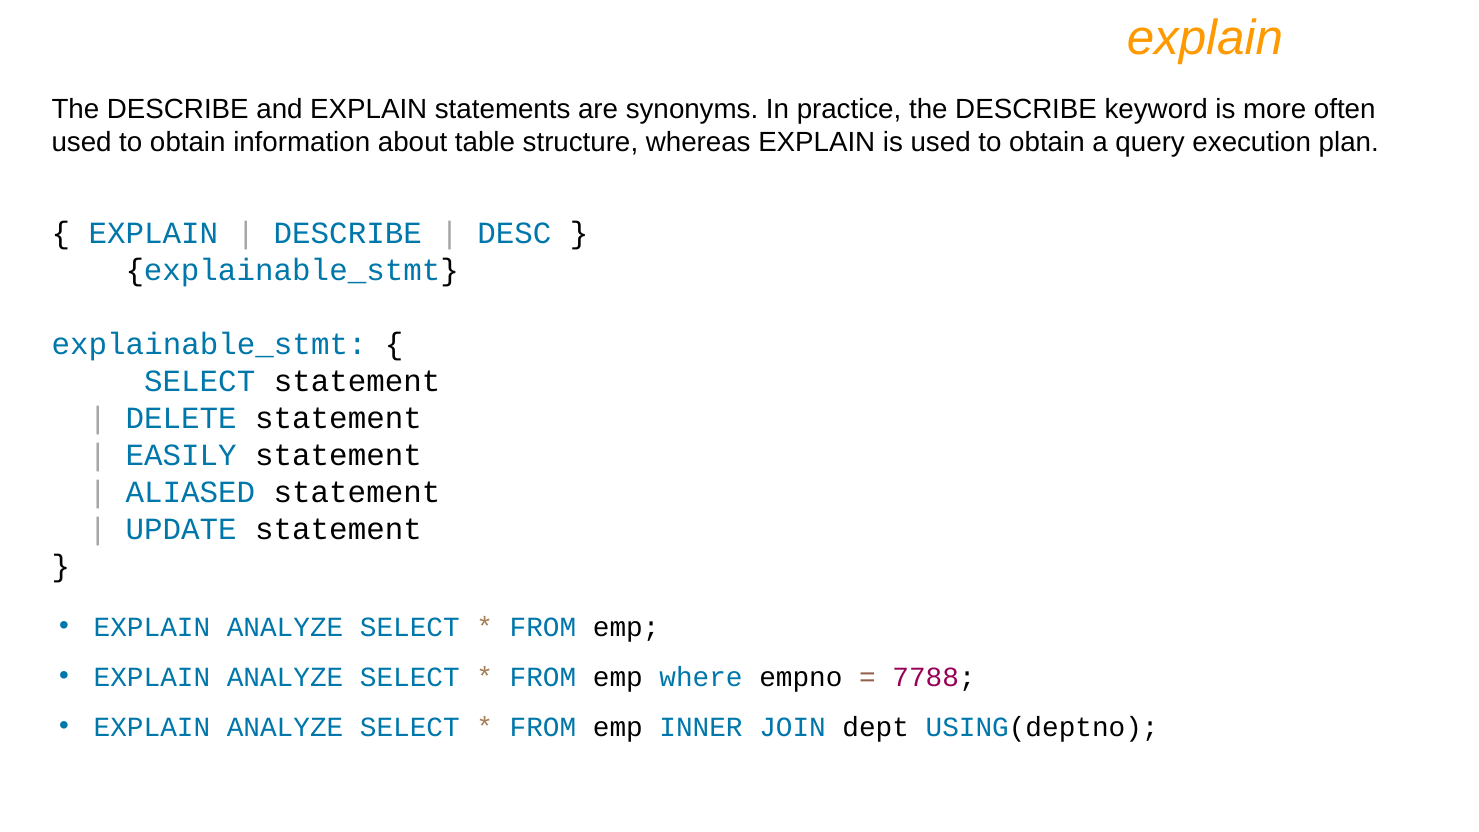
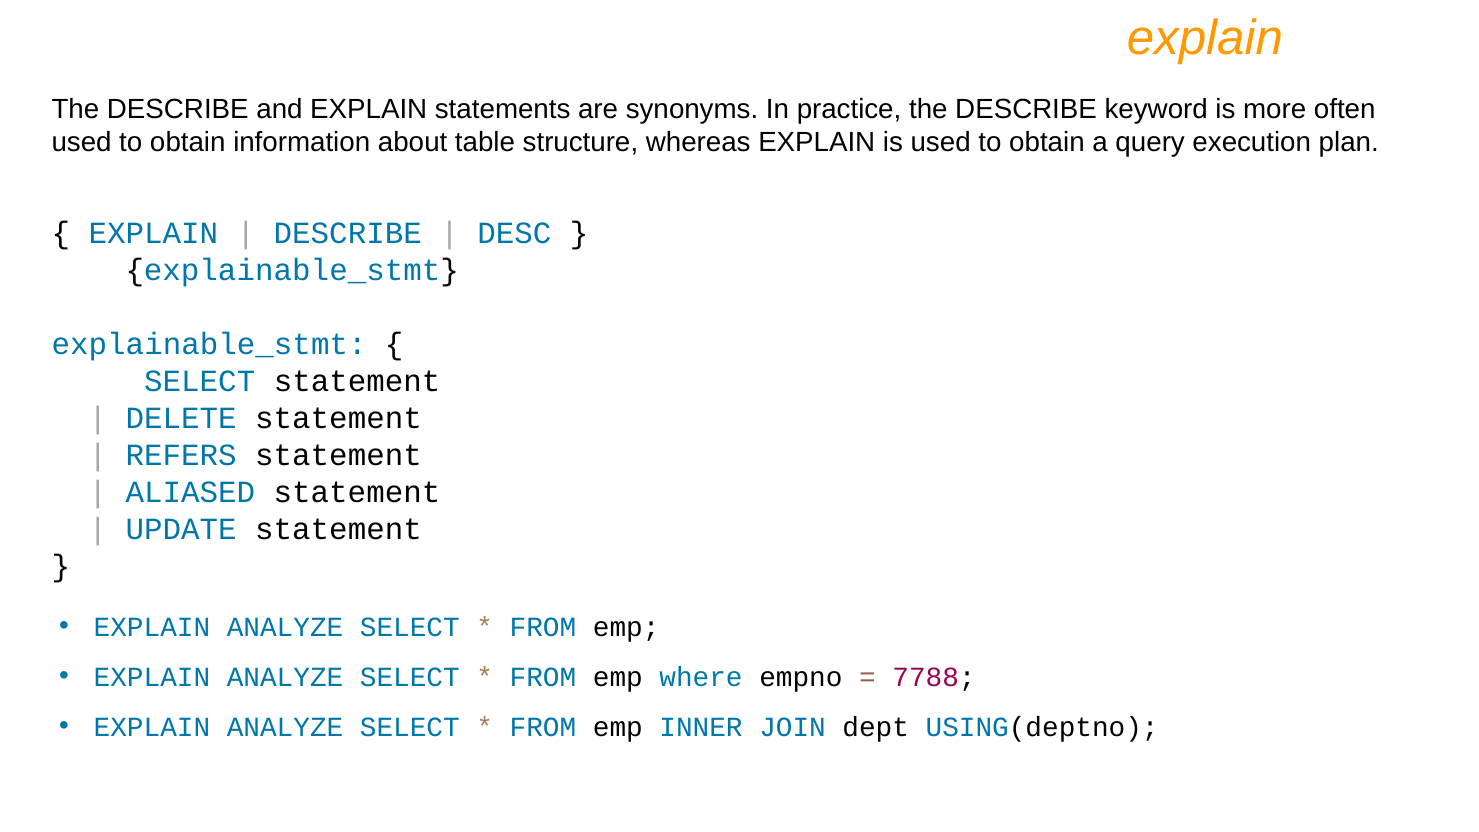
EASILY: EASILY -> REFERS (181, 455)
